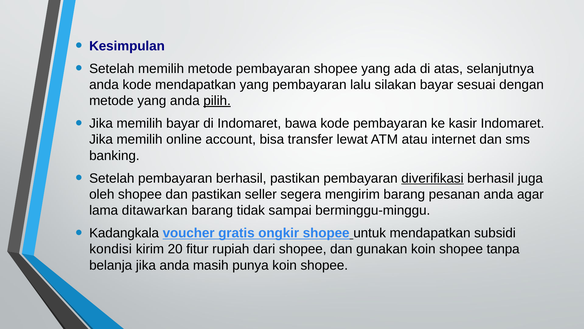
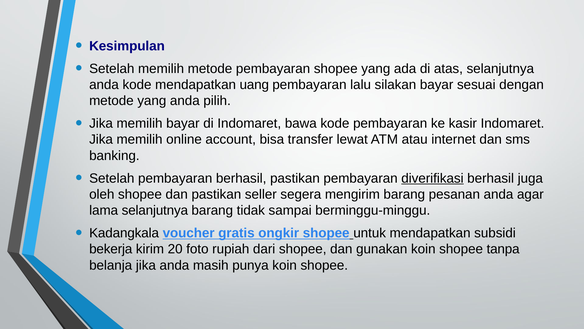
mendapatkan yang: yang -> uang (254, 85)
pilih underline: present -> none (217, 101)
lama ditawarkan: ditawarkan -> selanjutnya (155, 210)
kondisi: kondisi -> bekerja (111, 249)
fitur: fitur -> foto (197, 249)
